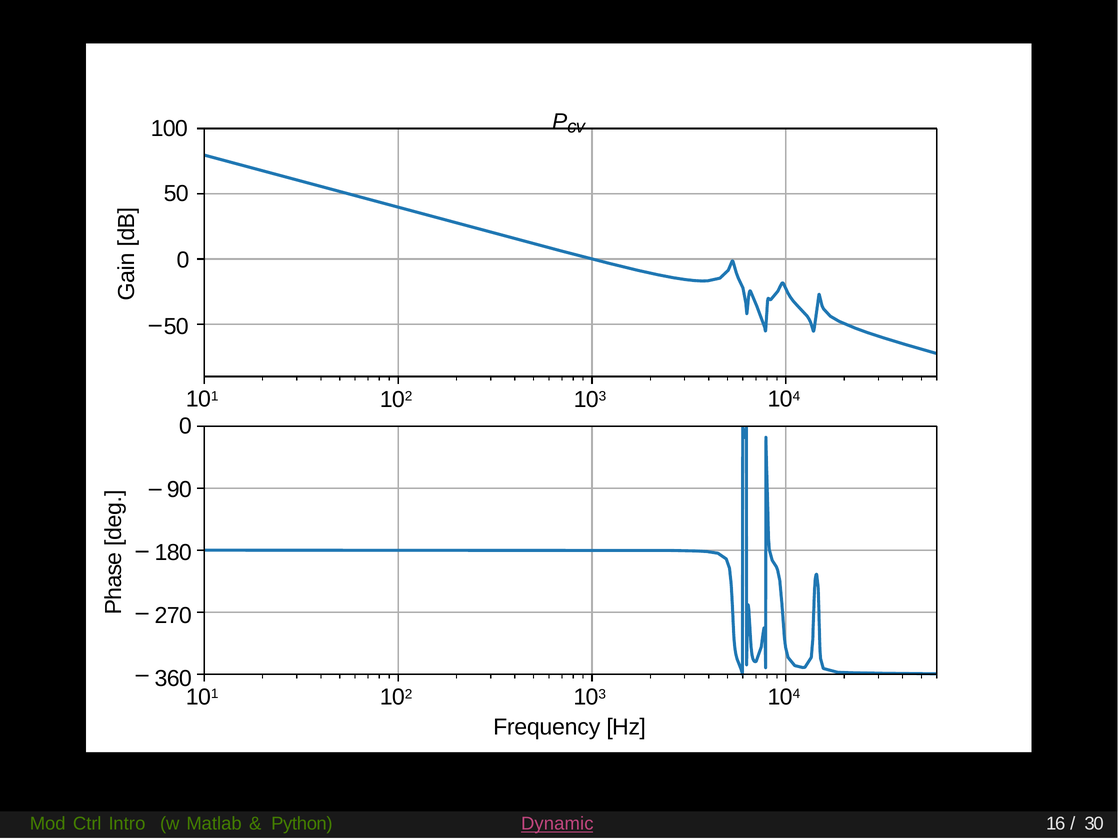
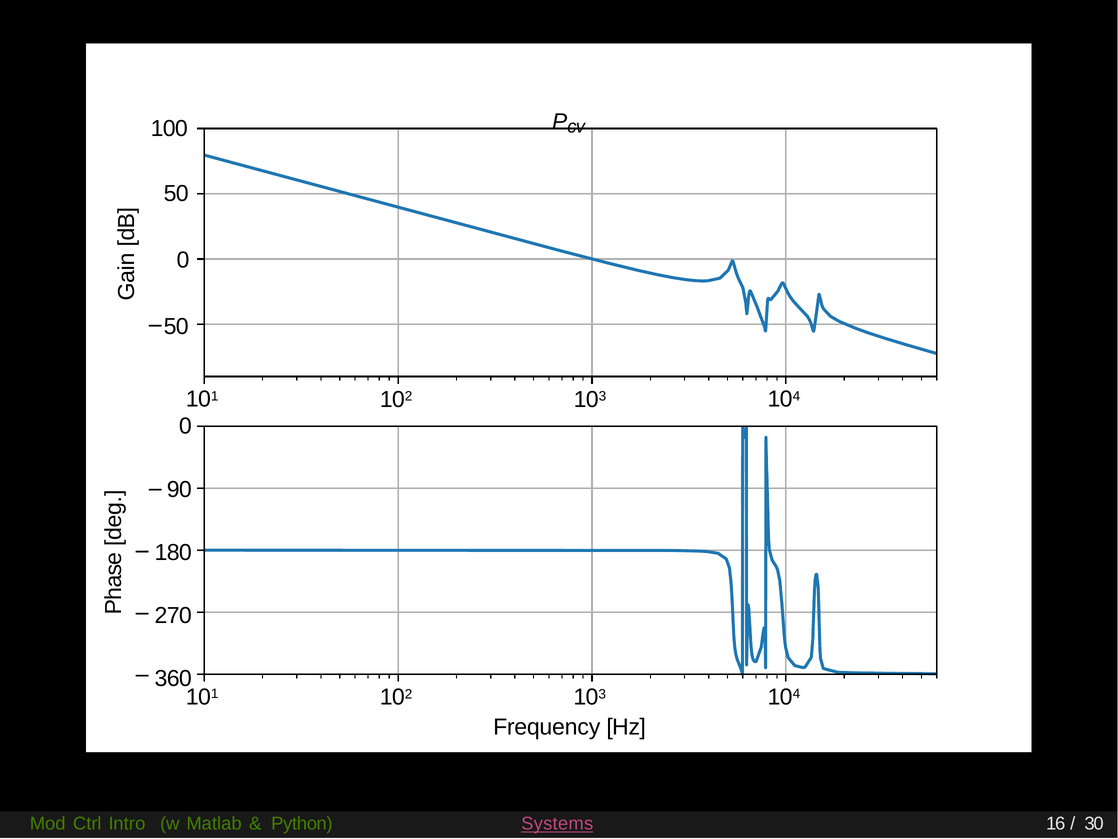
Dynamic: Dynamic -> Systems (557, 824)
